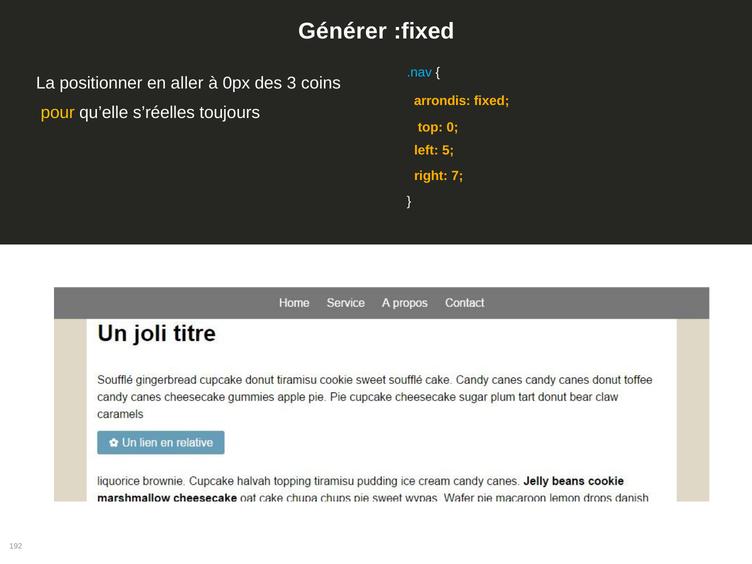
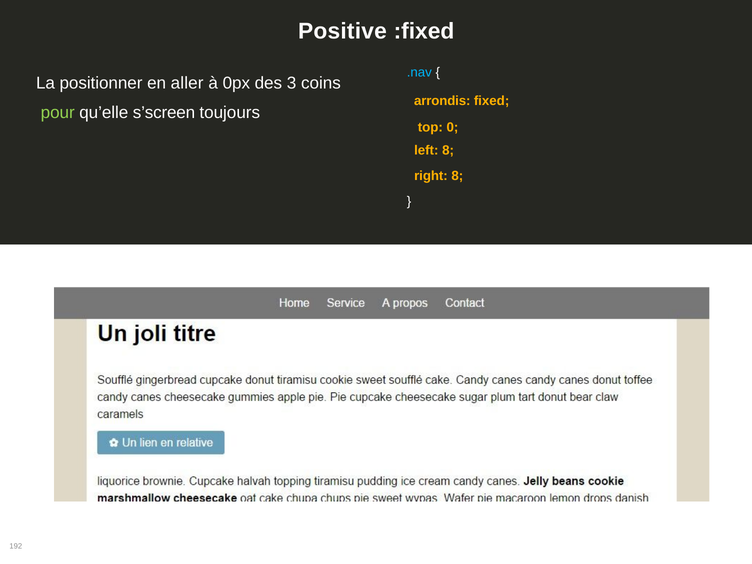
Générer: Générer -> Positive (342, 31)
pour colour: yellow -> light green (58, 113)
s’réelles: s’réelles -> s’screen (164, 113)
left 5: 5 -> 8 (448, 150)
right 7: 7 -> 8 (457, 176)
